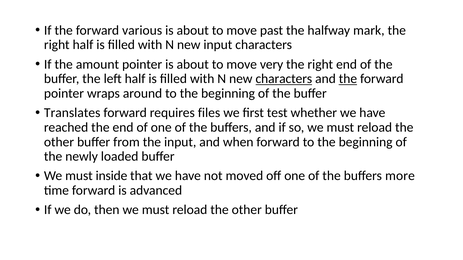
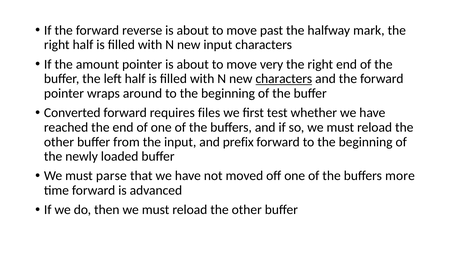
various: various -> reverse (142, 30)
the underline: present -> none (348, 79)
Translates: Translates -> Converted (72, 113)
when: when -> prefix (238, 142)
inside: inside -> parse (111, 176)
